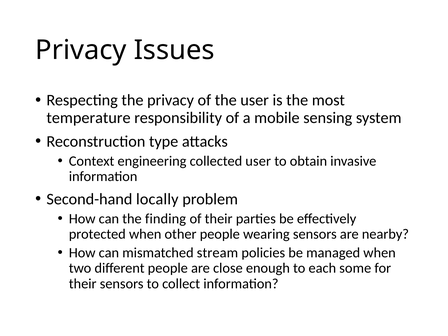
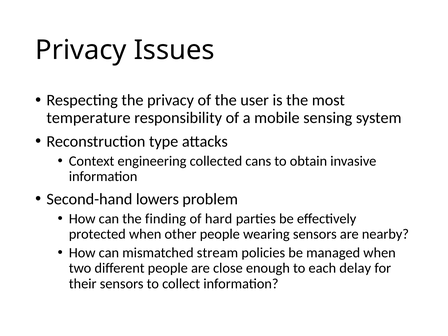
collected user: user -> cans (258, 161)
locally: locally -> lowers (157, 199)
of their: their -> hard (219, 219)
some: some -> delay (355, 268)
